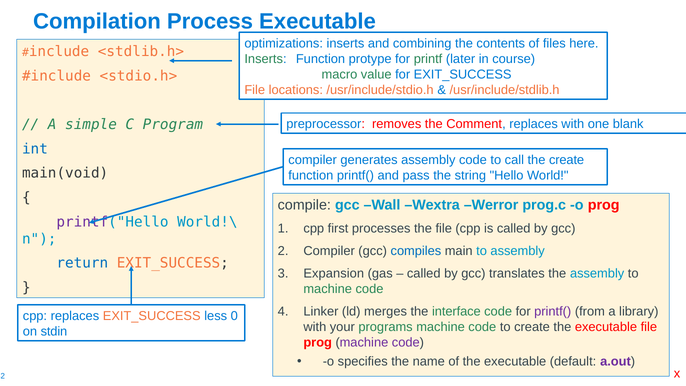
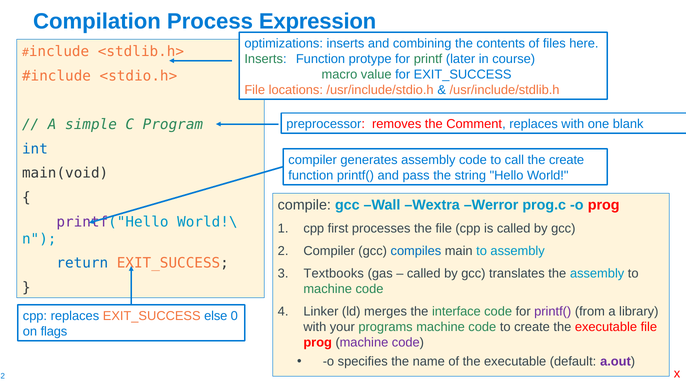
Process Executable: Executable -> Expression (318, 21)
Expansion: Expansion -> Textbooks (334, 274)
less: less -> else (216, 316)
stdin: stdin -> flags (54, 331)
